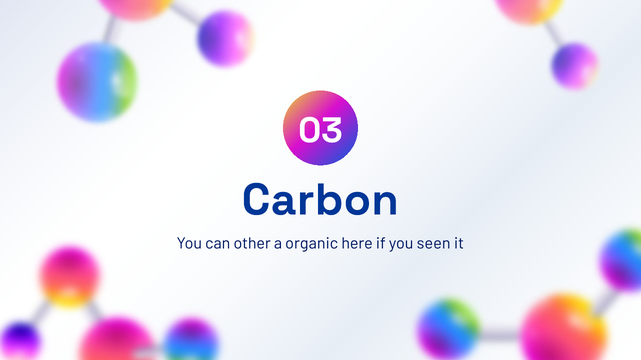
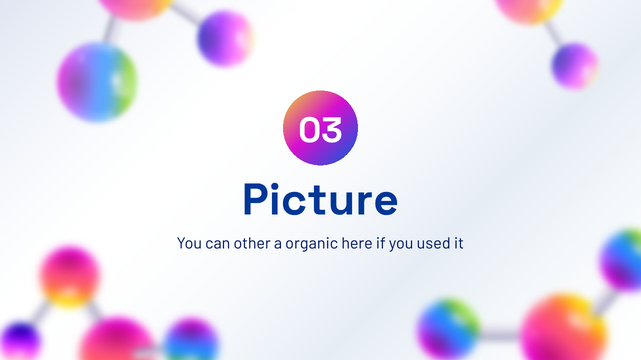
Carbon: Carbon -> Picture (320, 200)
seen: seen -> used (434, 244)
